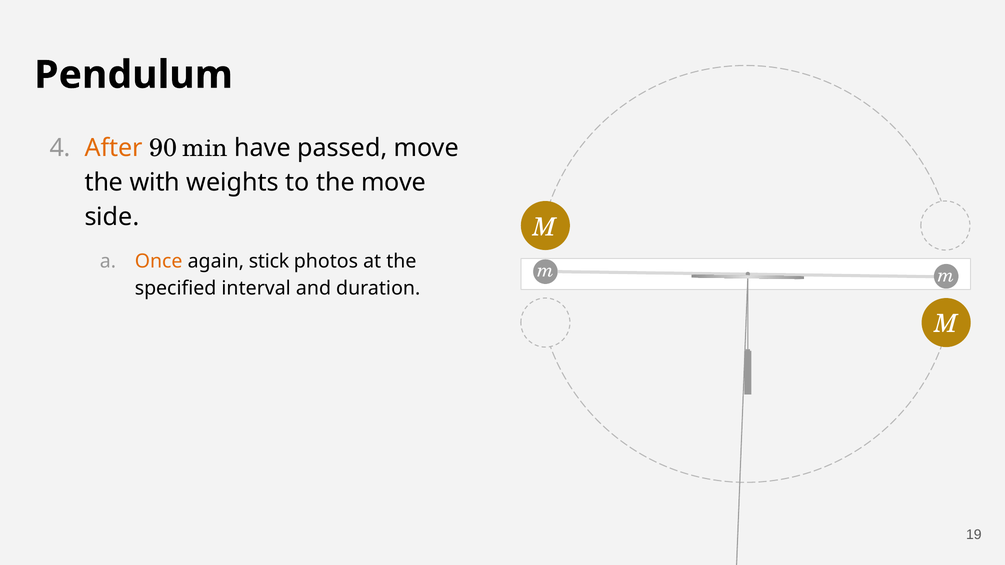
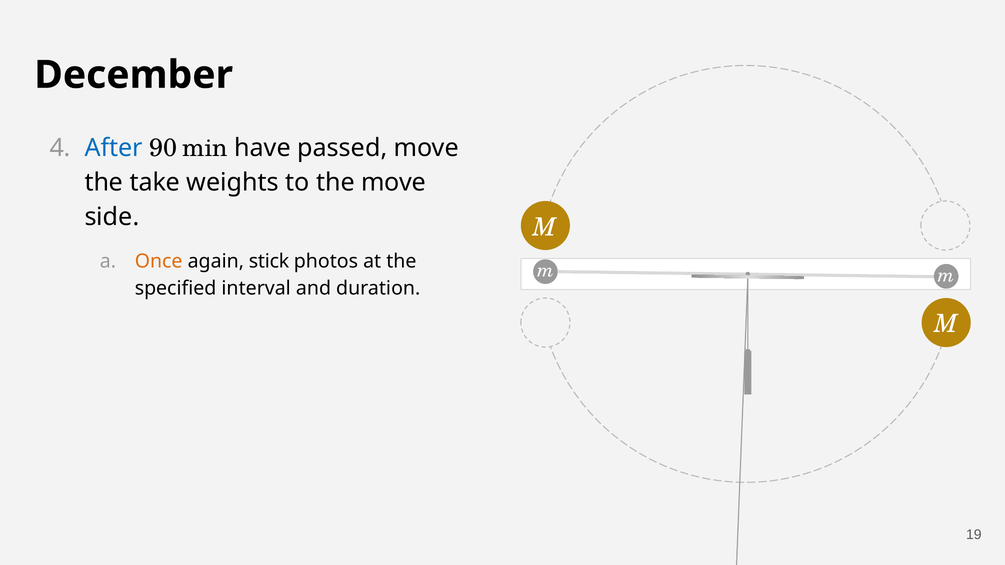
Pendulum: Pendulum -> December (134, 75)
After colour: orange -> blue (114, 148)
with: with -> take (155, 183)
